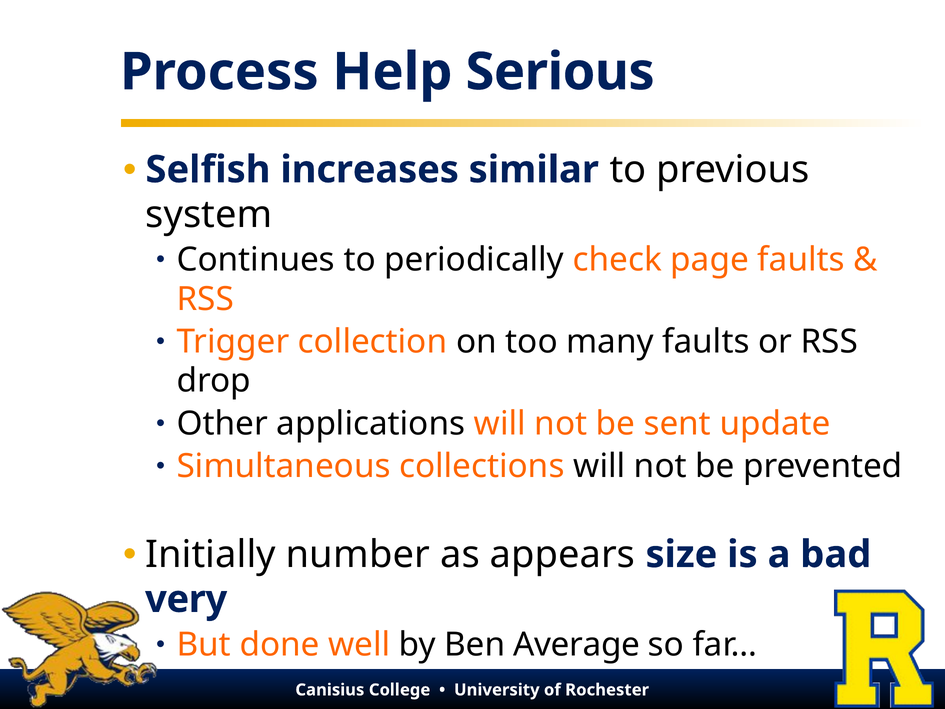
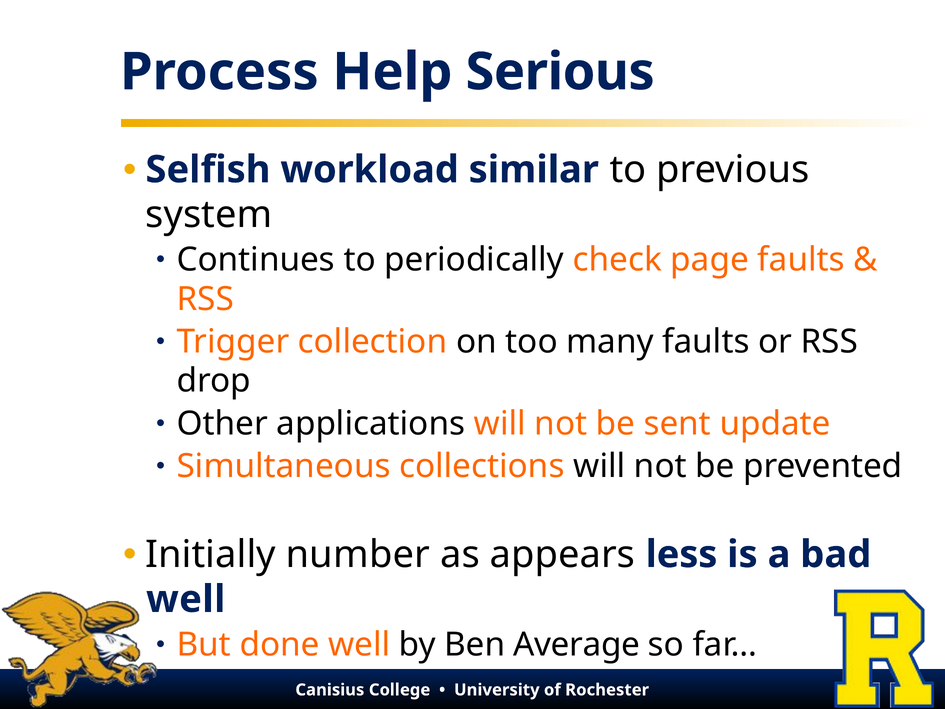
increases: increases -> workload (370, 170)
size: size -> less (681, 555)
very: very -> well (186, 599)
